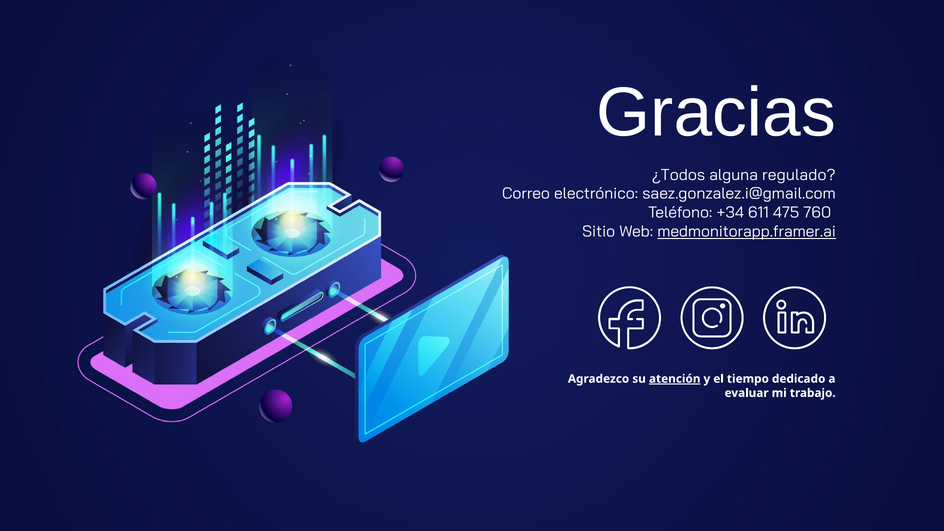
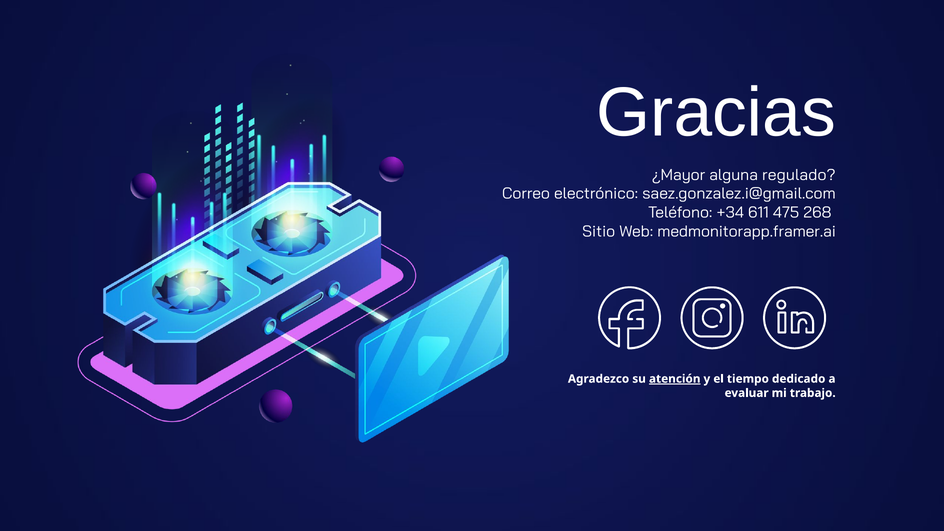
¿Todos: ¿Todos -> ¿Mayor (678, 175)
760: 760 -> 268 (817, 213)
medmonitorapp.framer.ai underline: present -> none (747, 232)
